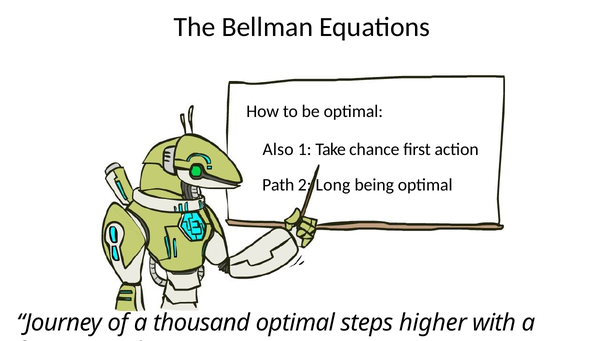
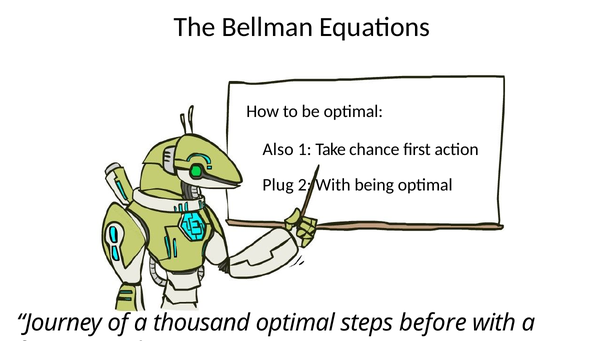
Path: Path -> Plug (278, 185)
2 Long: Long -> With (333, 185)
higher: higher -> before (433, 322)
